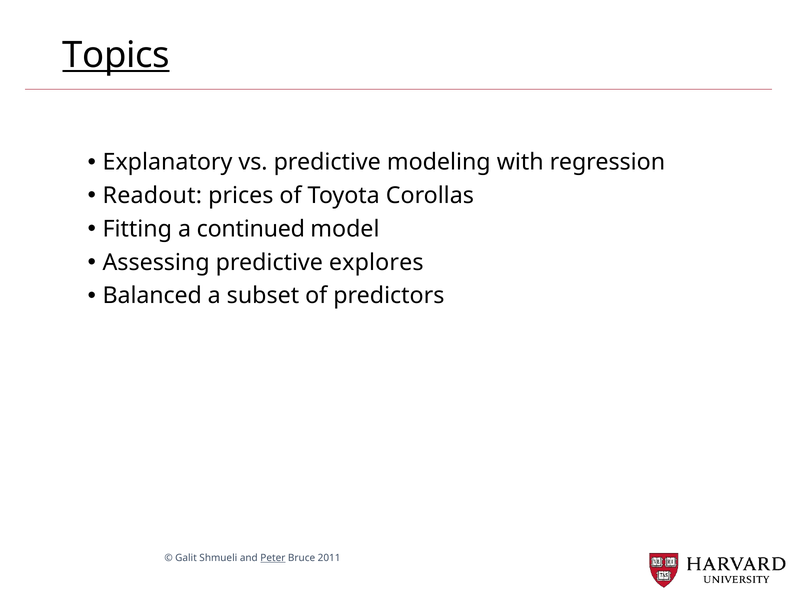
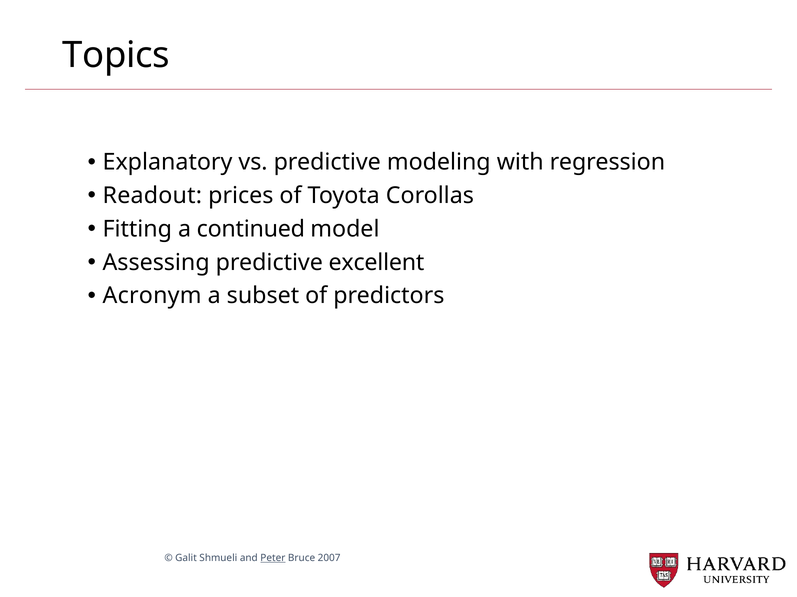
Topics underline: present -> none (116, 55)
explores: explores -> excellent (376, 263)
Balanced: Balanced -> Acronym (152, 296)
2011: 2011 -> 2007 (329, 559)
